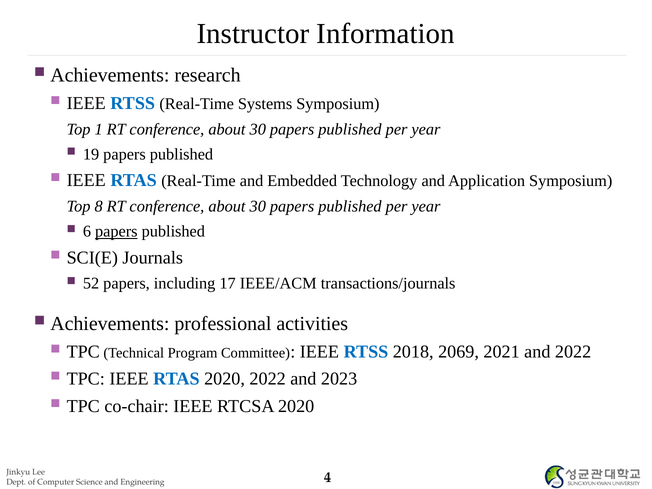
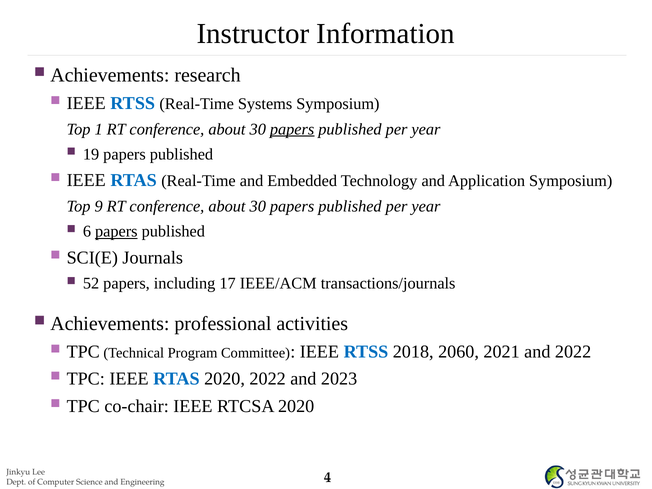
papers underline: none -> present (292, 129)
8: 8 -> 9 (99, 206)
2069: 2069 -> 2060 (459, 352)
